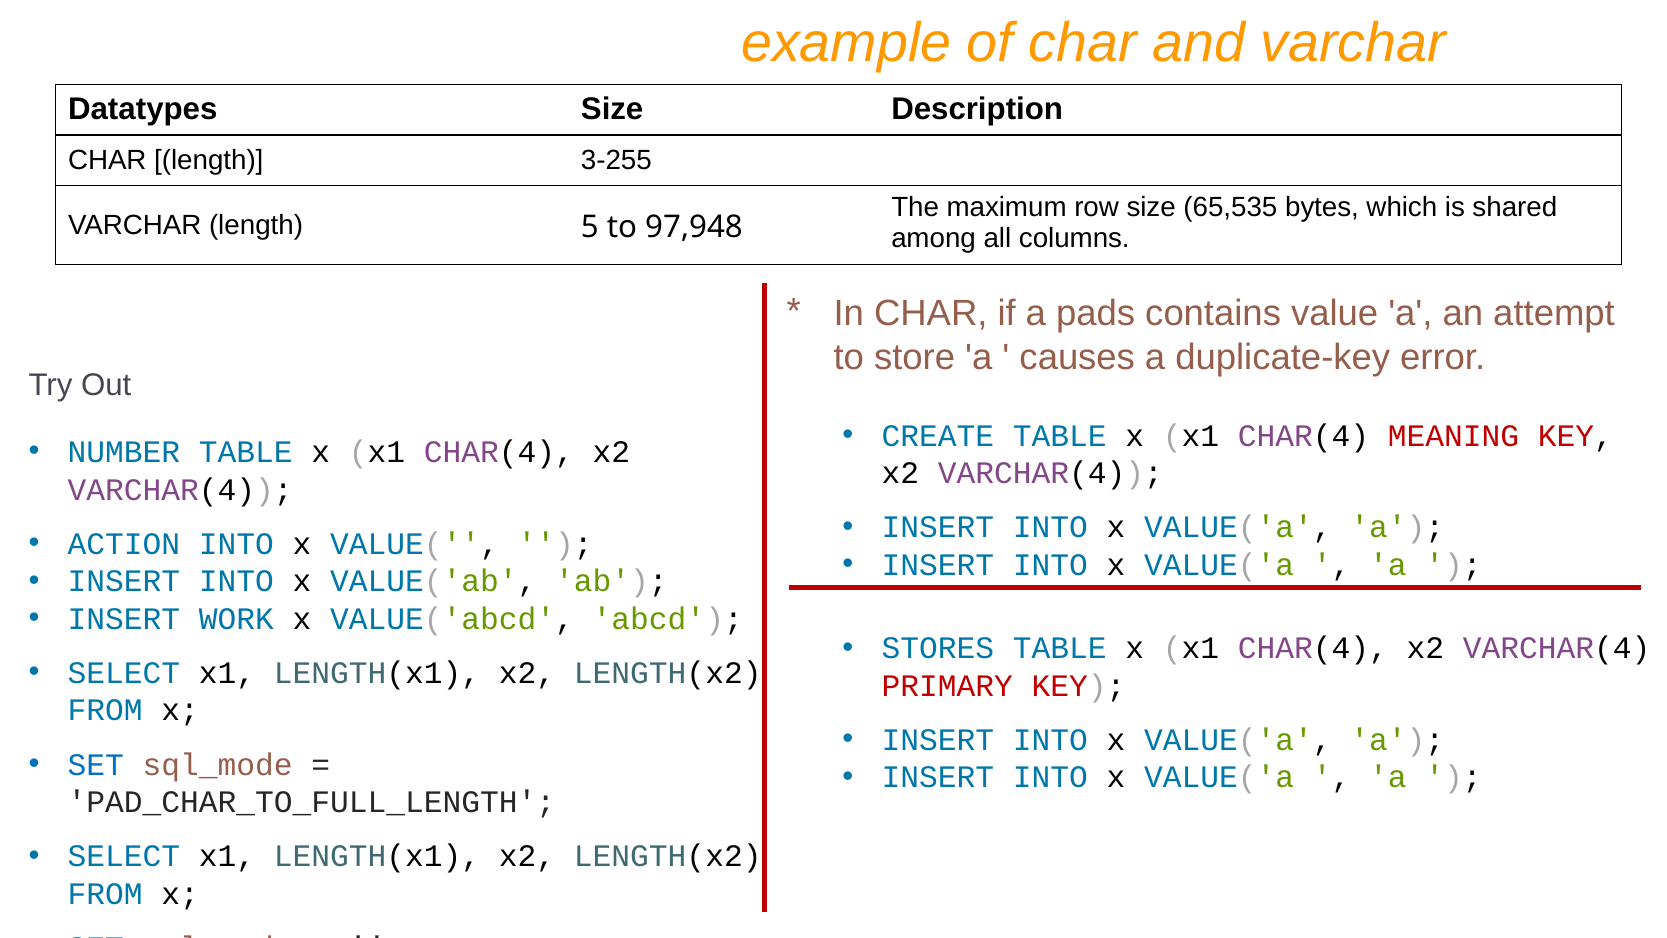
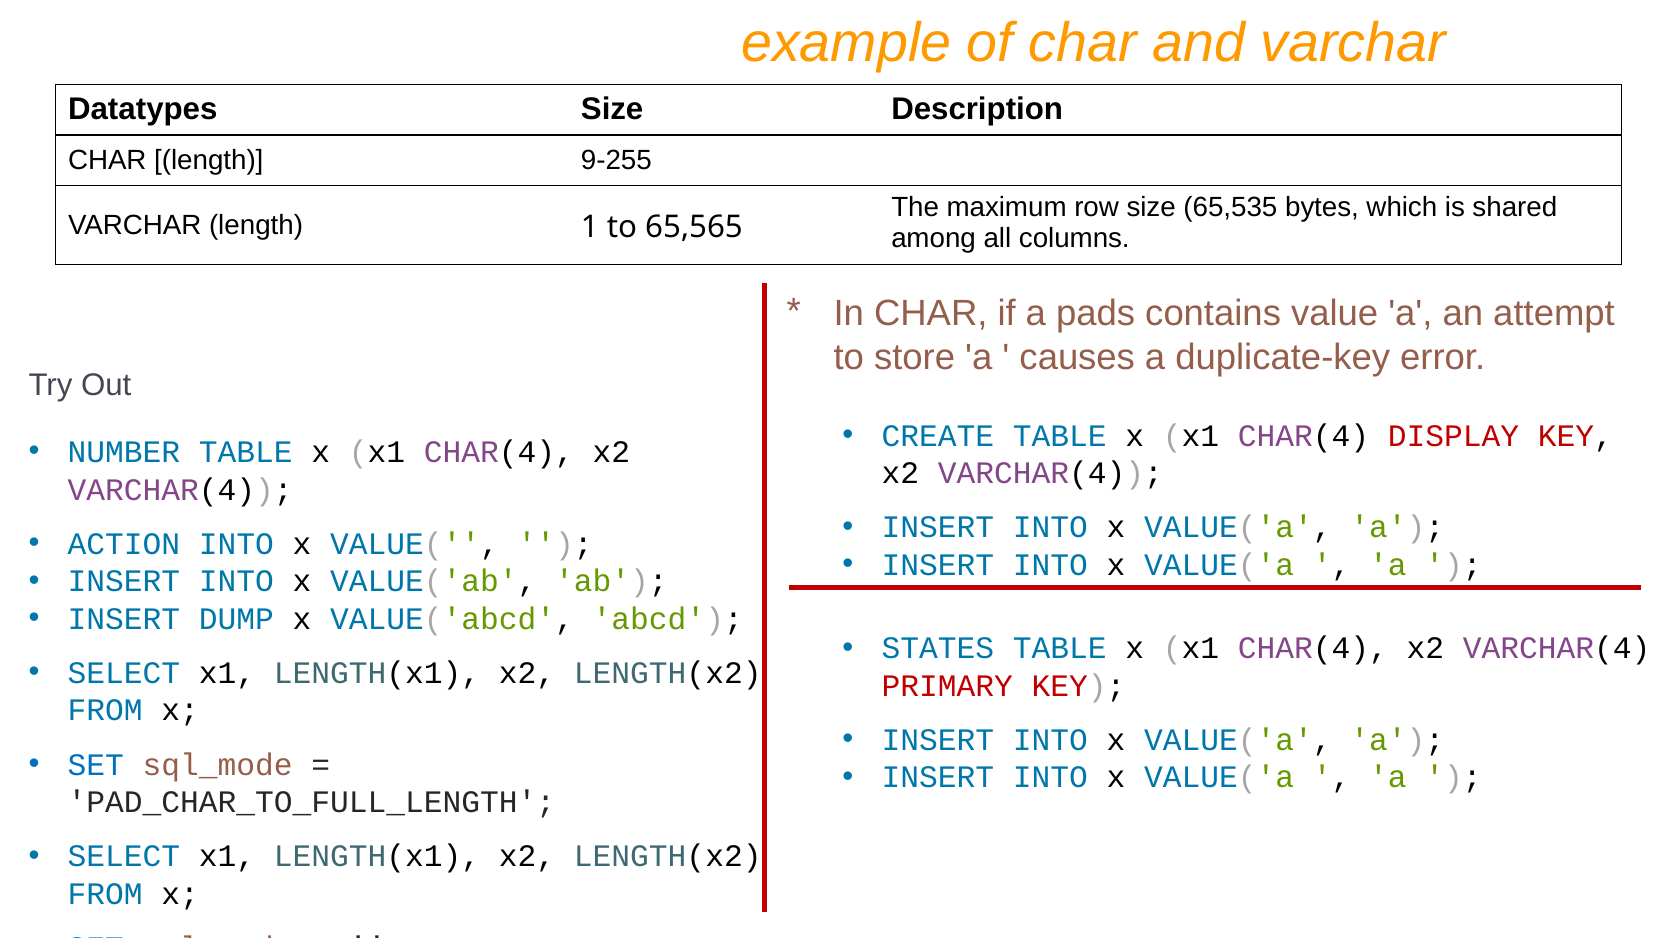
3-255: 3-255 -> 9-255 (616, 161)
5: 5 -> 1 (590, 227)
97,948: 97,948 -> 65,565 (694, 227)
MEANING: MEANING -> DISPLAY (1454, 436)
WORK: WORK -> DUMP (236, 619)
STORES: STORES -> STATES (938, 648)
